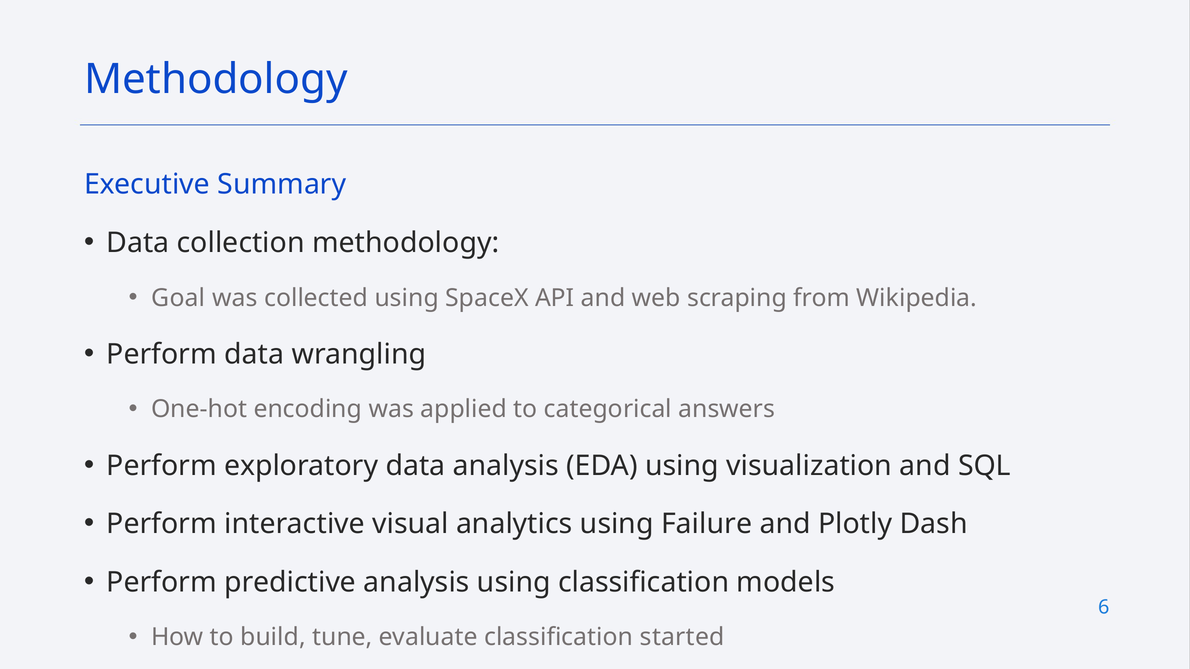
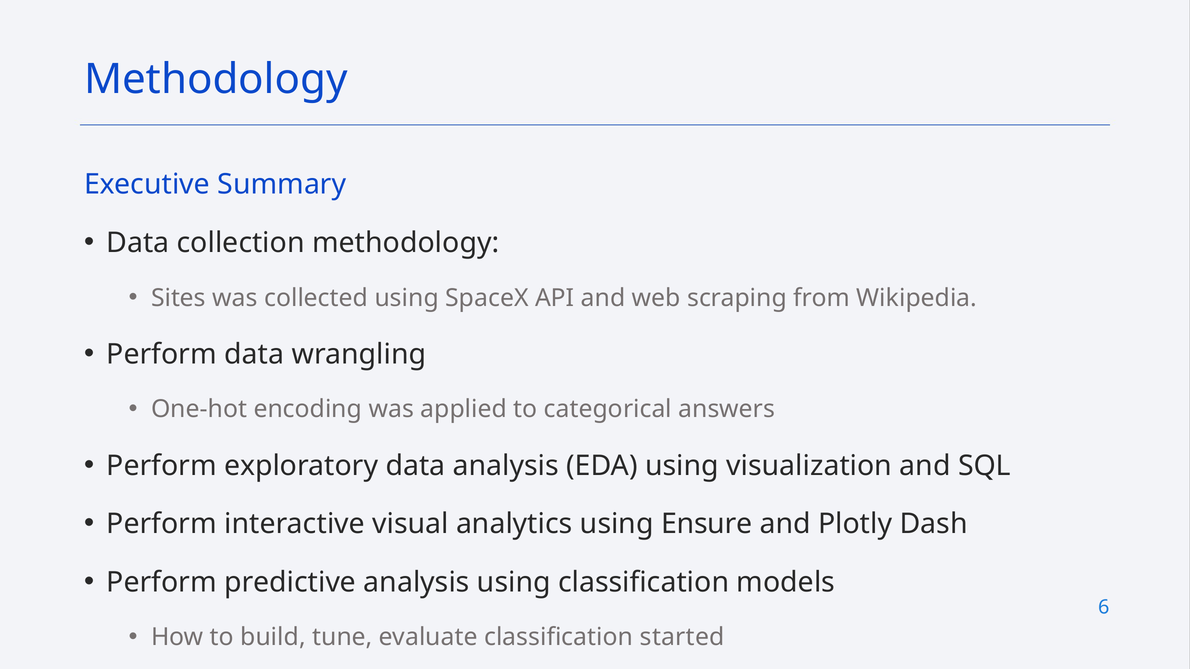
Goal: Goal -> Sites (178, 298)
Failure: Failure -> Ensure (707, 524)
